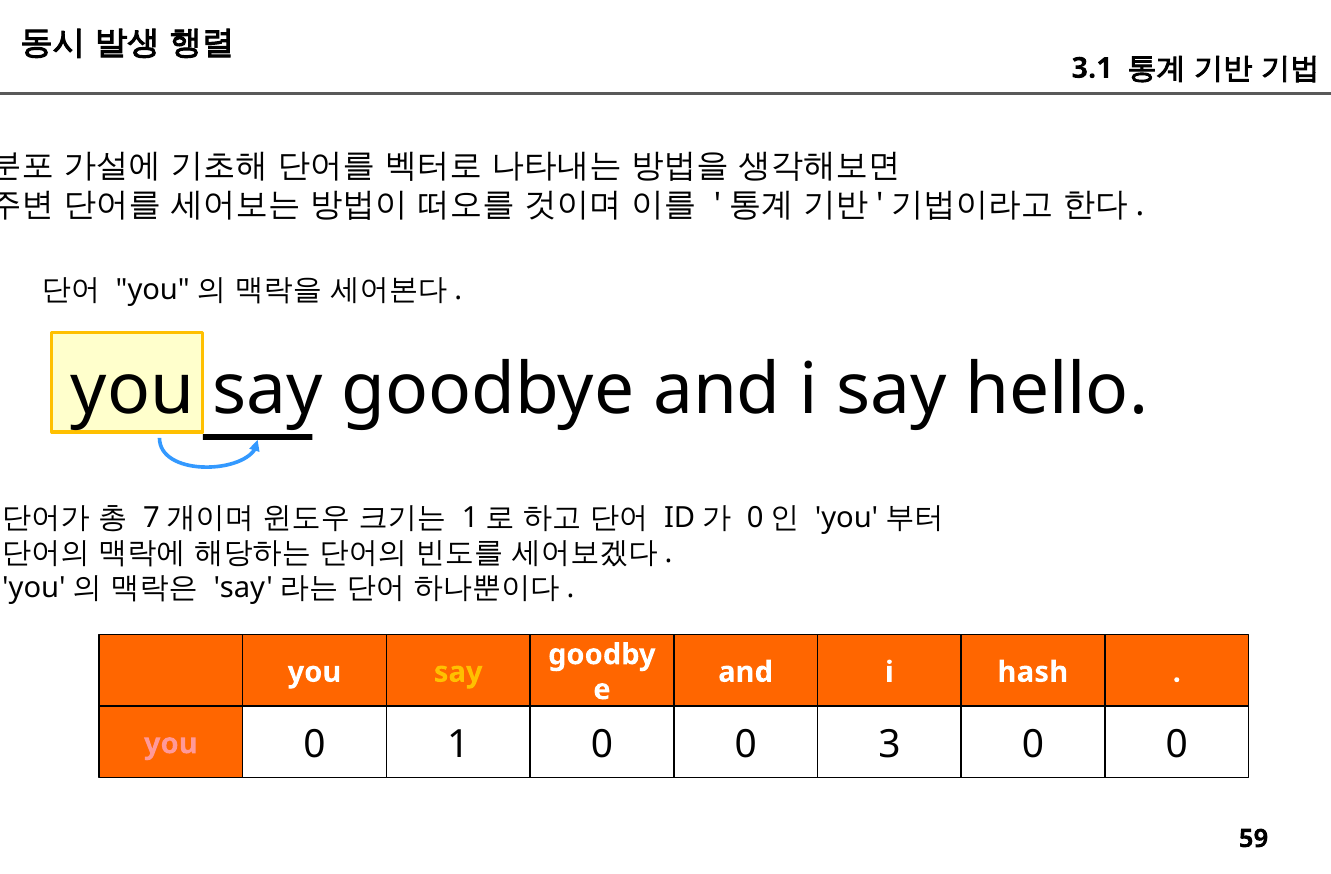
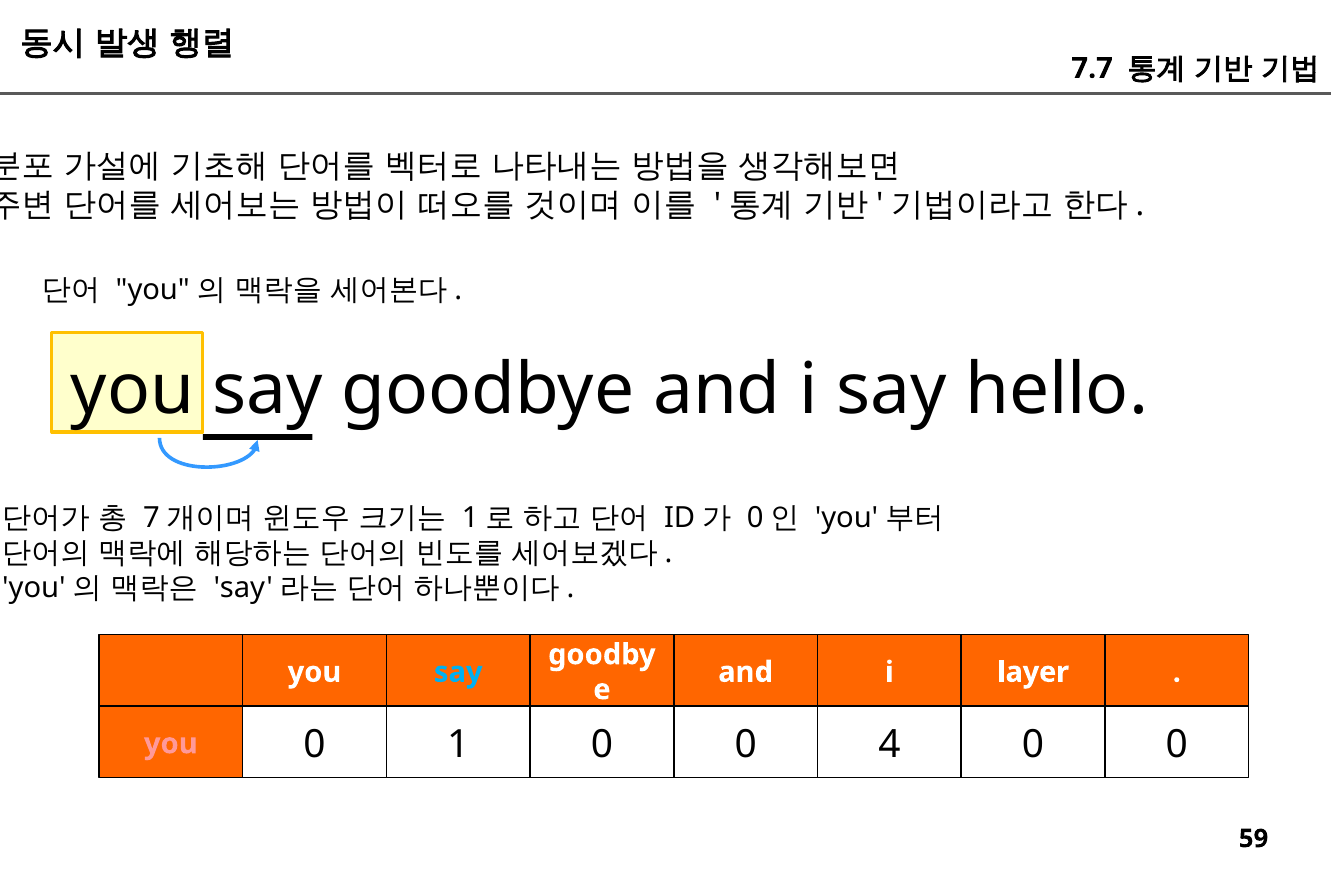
3.1: 3.1 -> 7.7 (1092, 68)
say colour: yellow -> light blue (458, 672)
hash: hash -> layer (1033, 672)
3: 3 -> 4 (889, 745)
